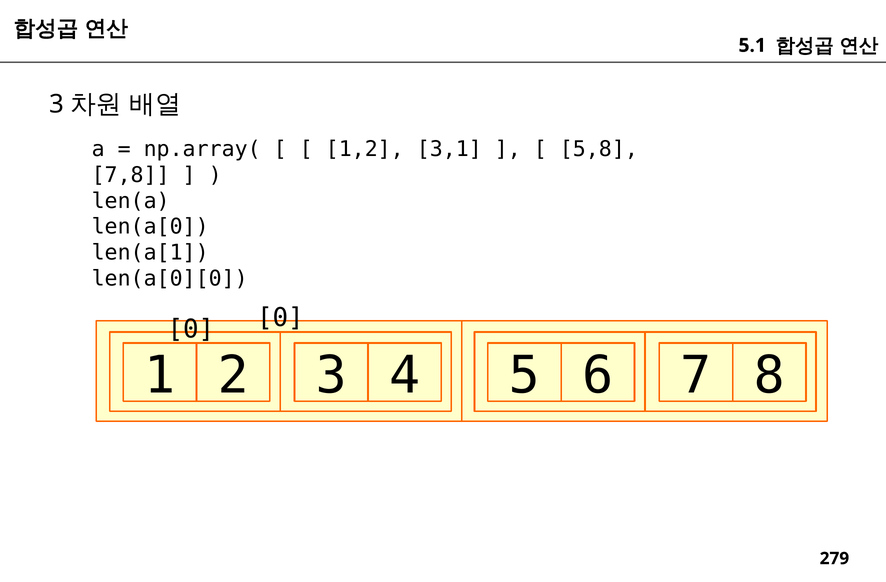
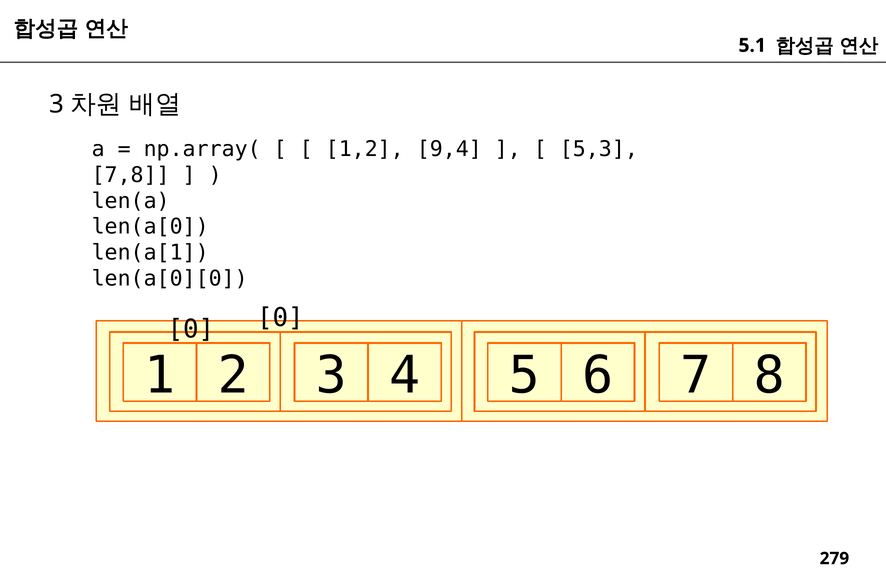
3,1: 3,1 -> 9,4 (449, 149)
5,8: 5,8 -> 5,3 (599, 149)
